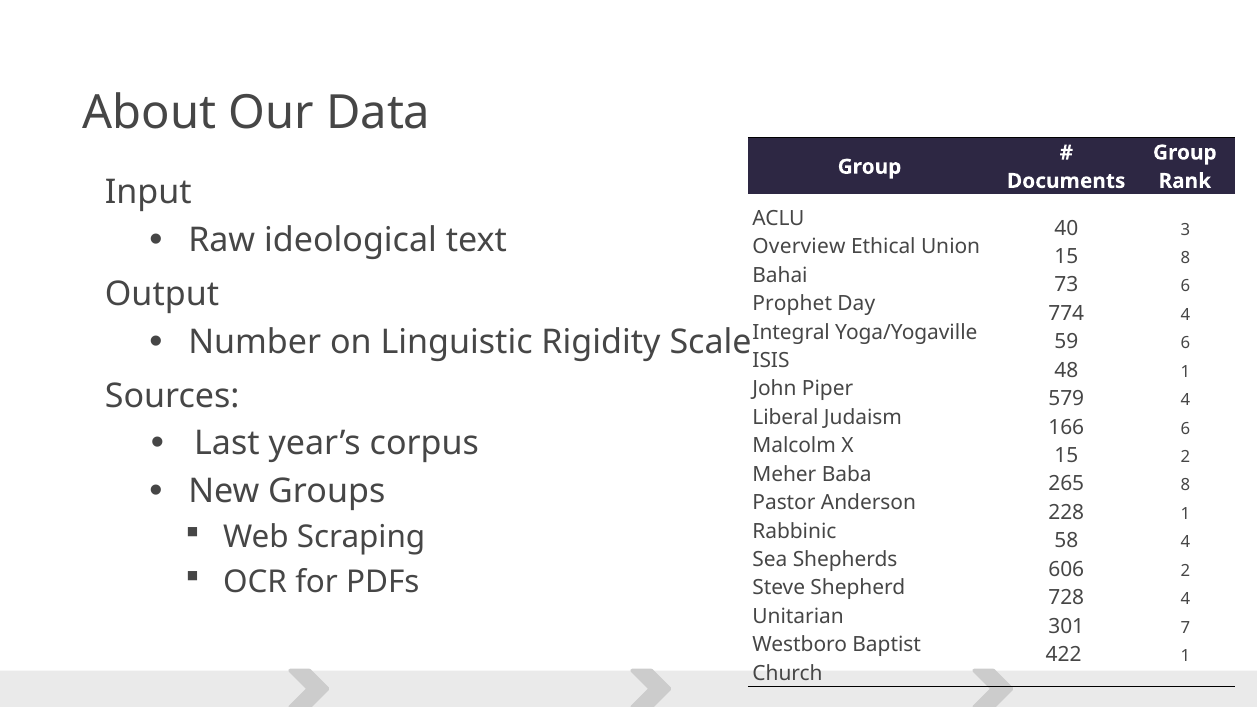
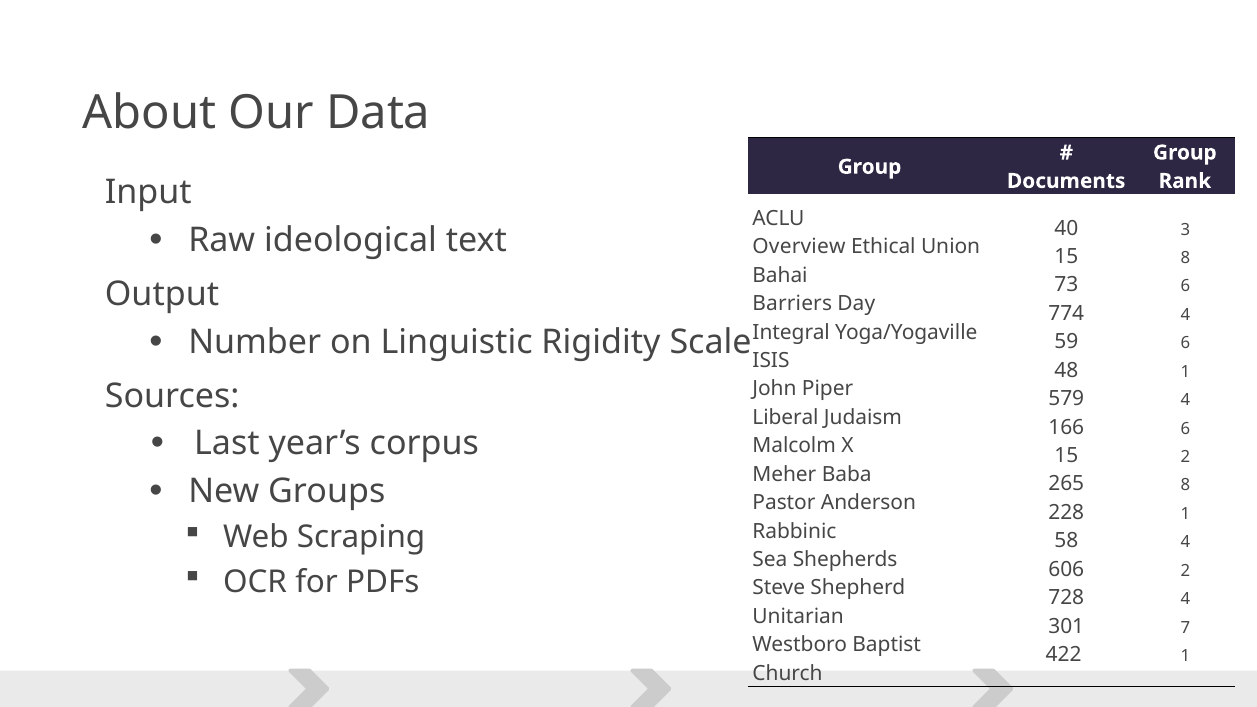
Prophet: Prophet -> Barriers (792, 304)
